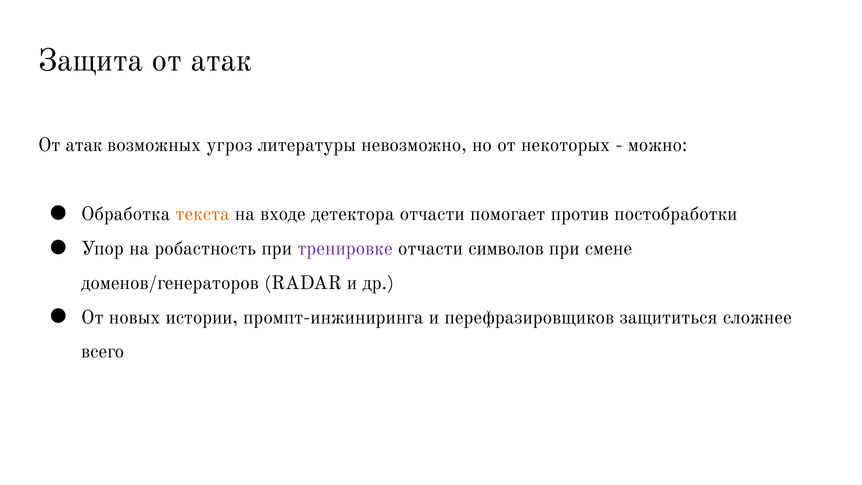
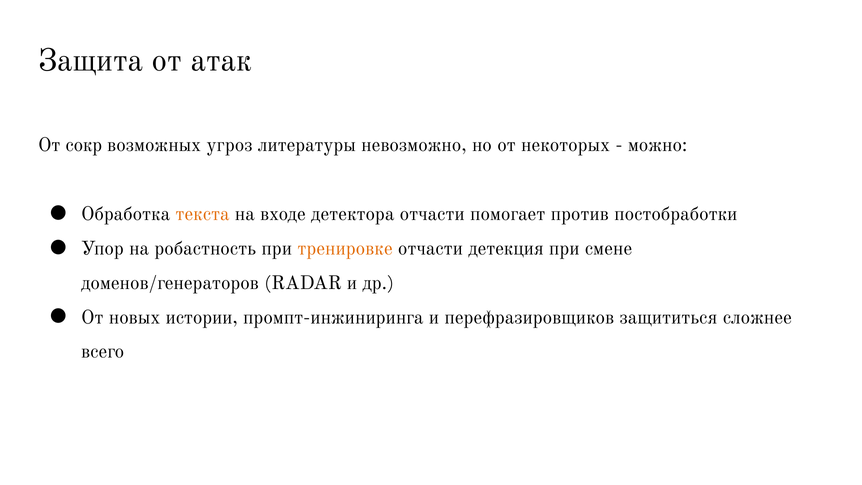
атак: атак -> сокр (84, 145)
тренировке colour: purple -> orange (345, 248)
символов: символов -> детекция (506, 248)
